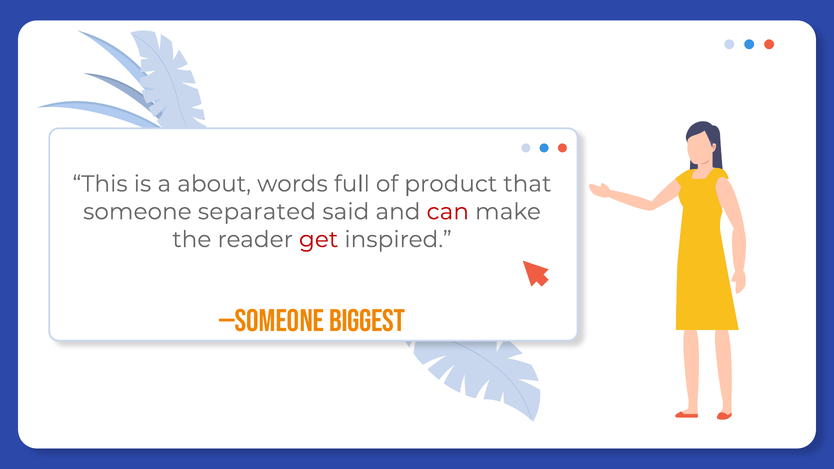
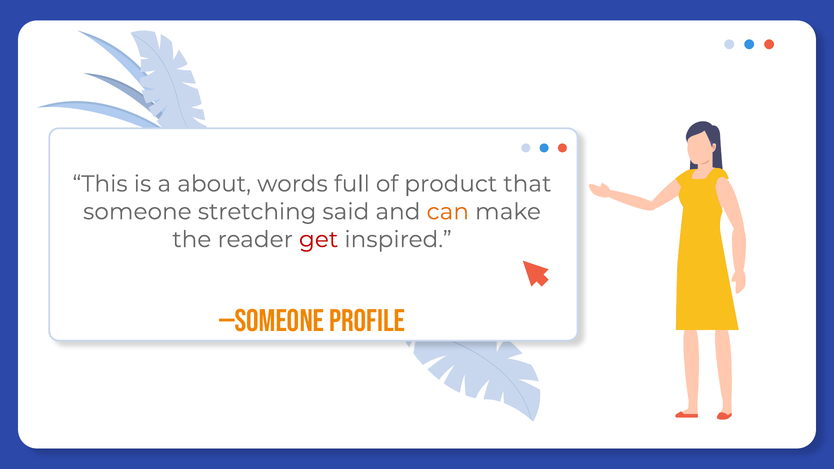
separated: separated -> stretching (257, 212)
can colour: red -> orange (448, 212)
BIGGEST: BIGGEST -> PROFILE (367, 321)
